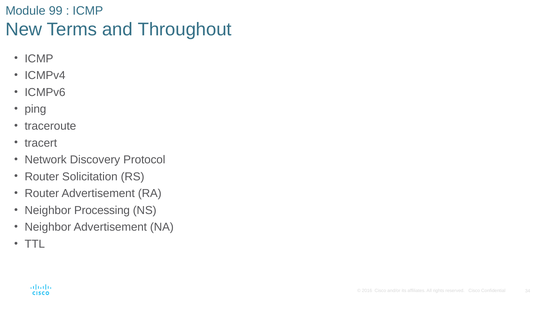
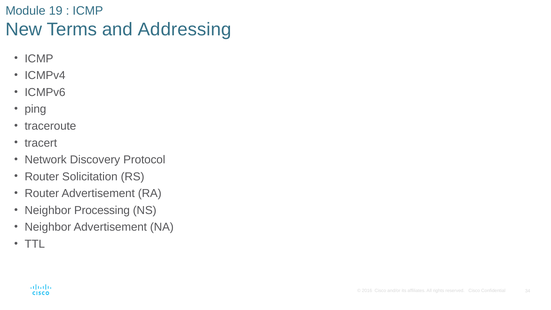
99: 99 -> 19 (56, 11)
Throughout: Throughout -> Addressing (185, 29)
